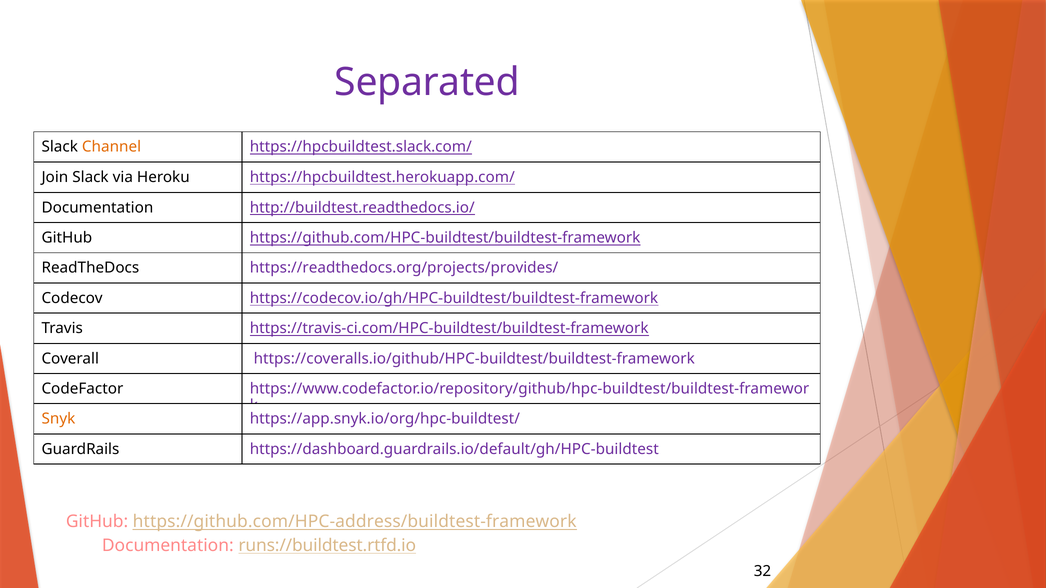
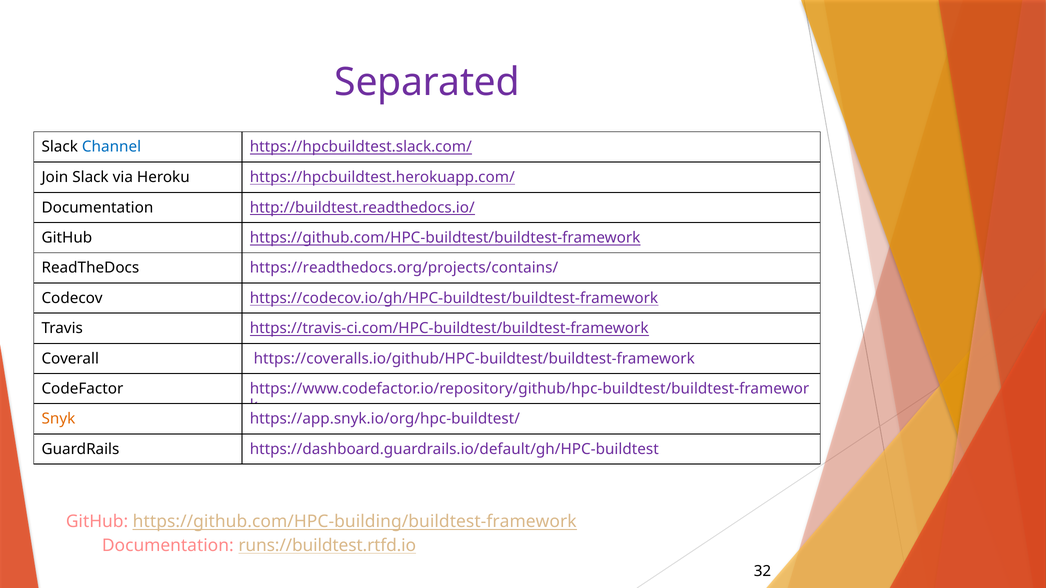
Channel colour: orange -> blue (112, 147)
https://readthedocs.org/projects/provides/: https://readthedocs.org/projects/provides/ -> https://readthedocs.org/projects/contains/ (404, 268)
https://github.com/HPC-address/buildtest-framework: https://github.com/HPC-address/buildtest-framework -> https://github.com/HPC-building/buildtest-framework (355, 522)
